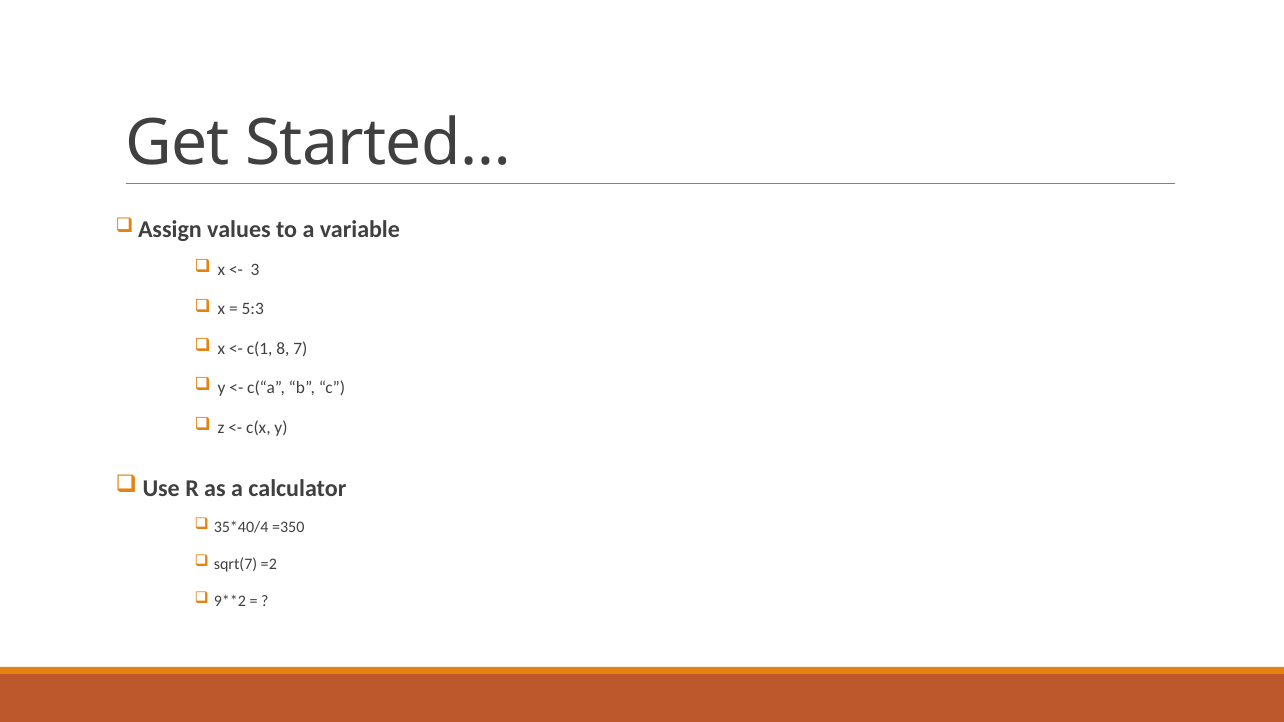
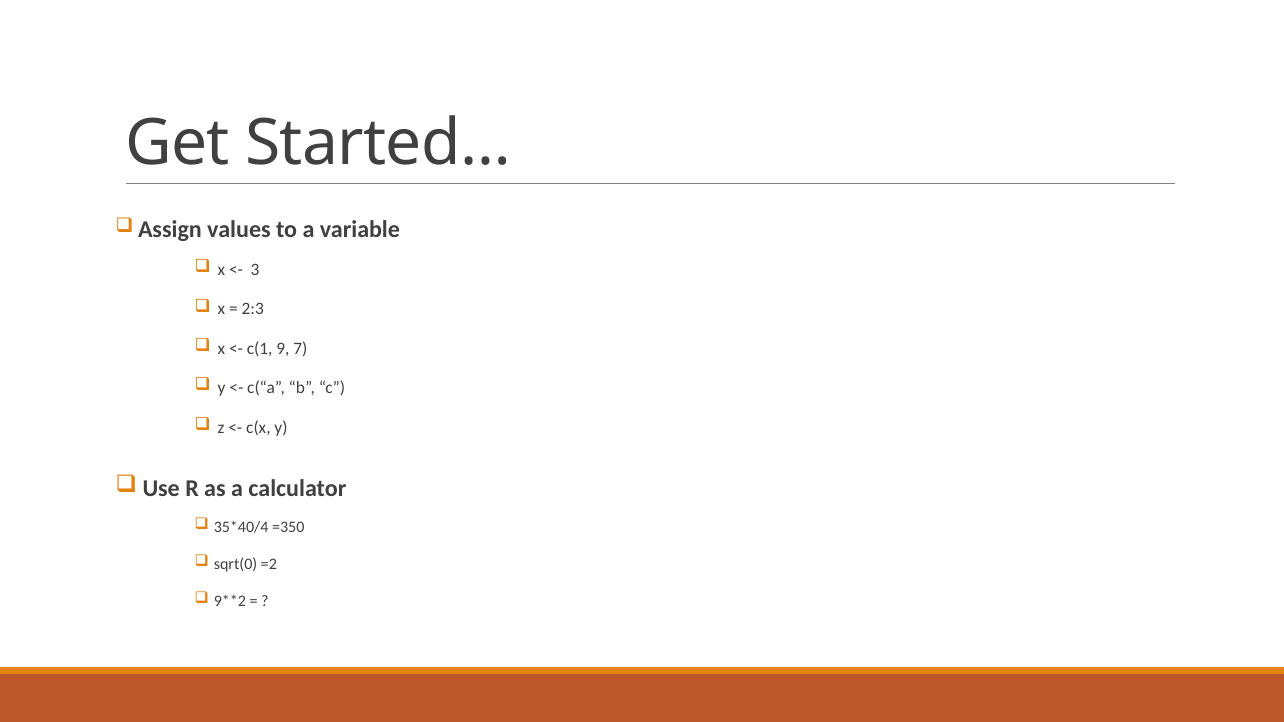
5:3: 5:3 -> 2:3 (253, 309)
8: 8 -> 9 (283, 349)
sqrt(7: sqrt(7 -> sqrt(0 (236, 564)
